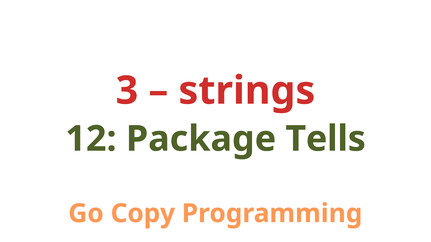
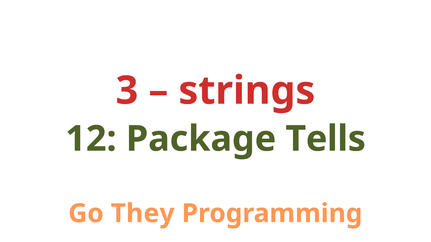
Copy: Copy -> They (143, 214)
